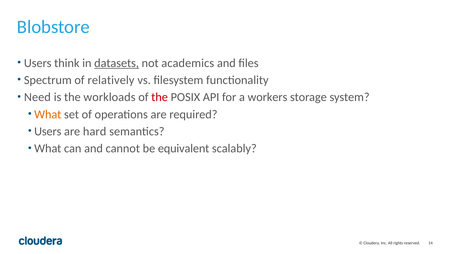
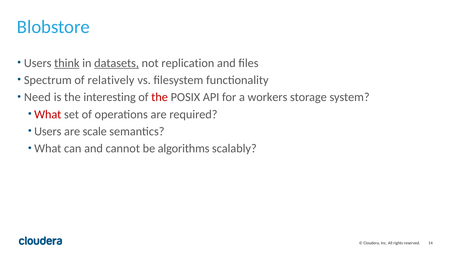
think underline: none -> present (67, 63)
academics: academics -> replication (188, 63)
workloads: workloads -> interesting (110, 97)
What colour: orange -> red (48, 114)
hard: hard -> scale (95, 131)
equivalent: equivalent -> algorithms (184, 148)
